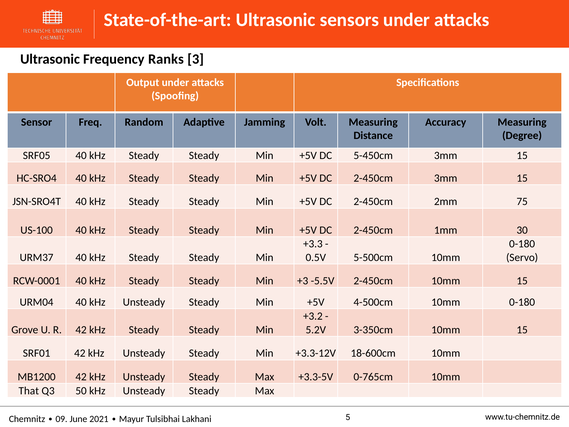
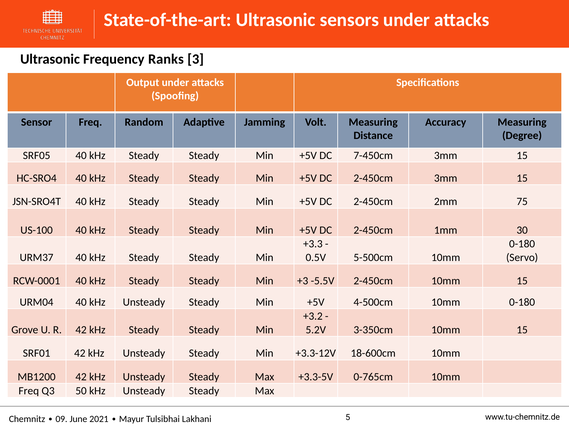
5-450cm: 5-450cm -> 7-450cm (373, 155)
That: That -> Freq (29, 391)
